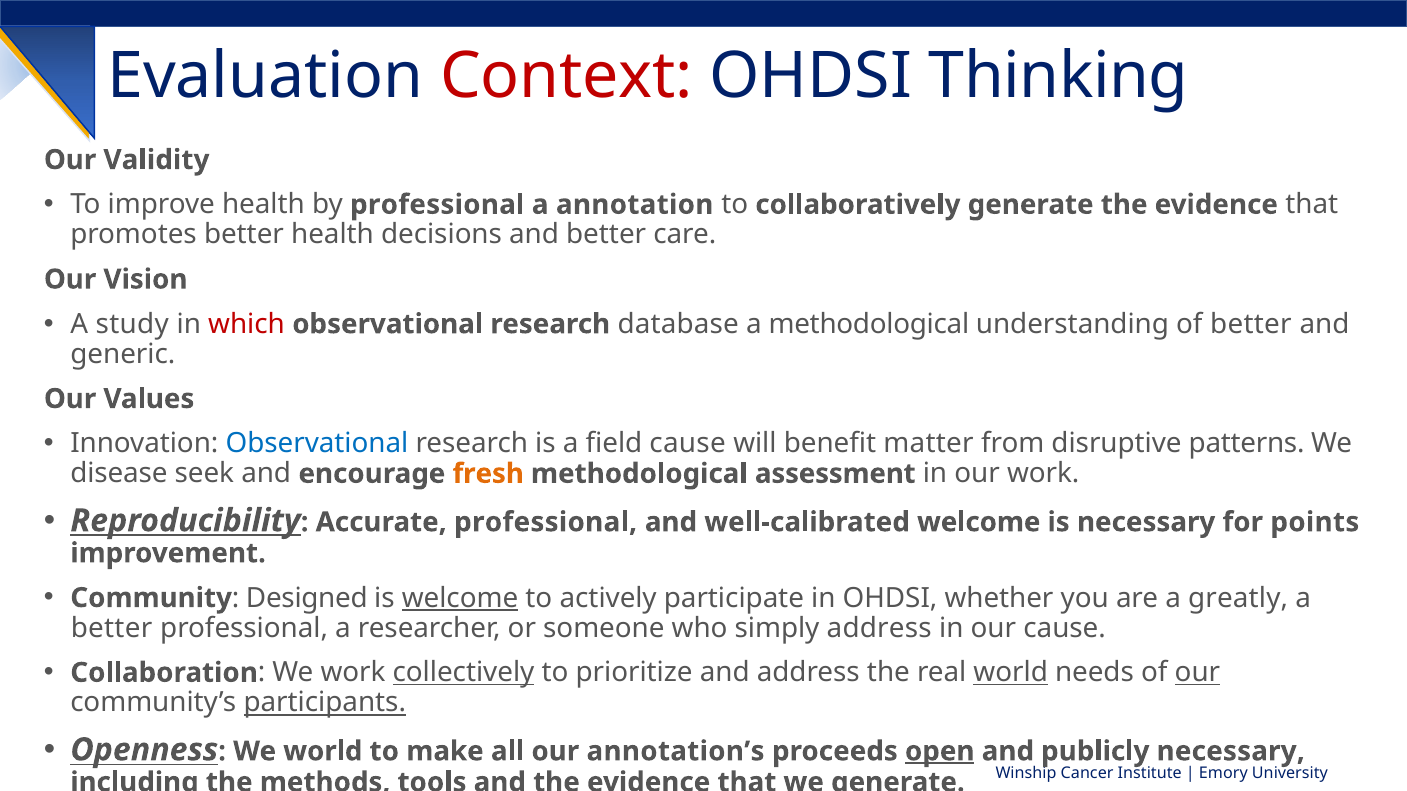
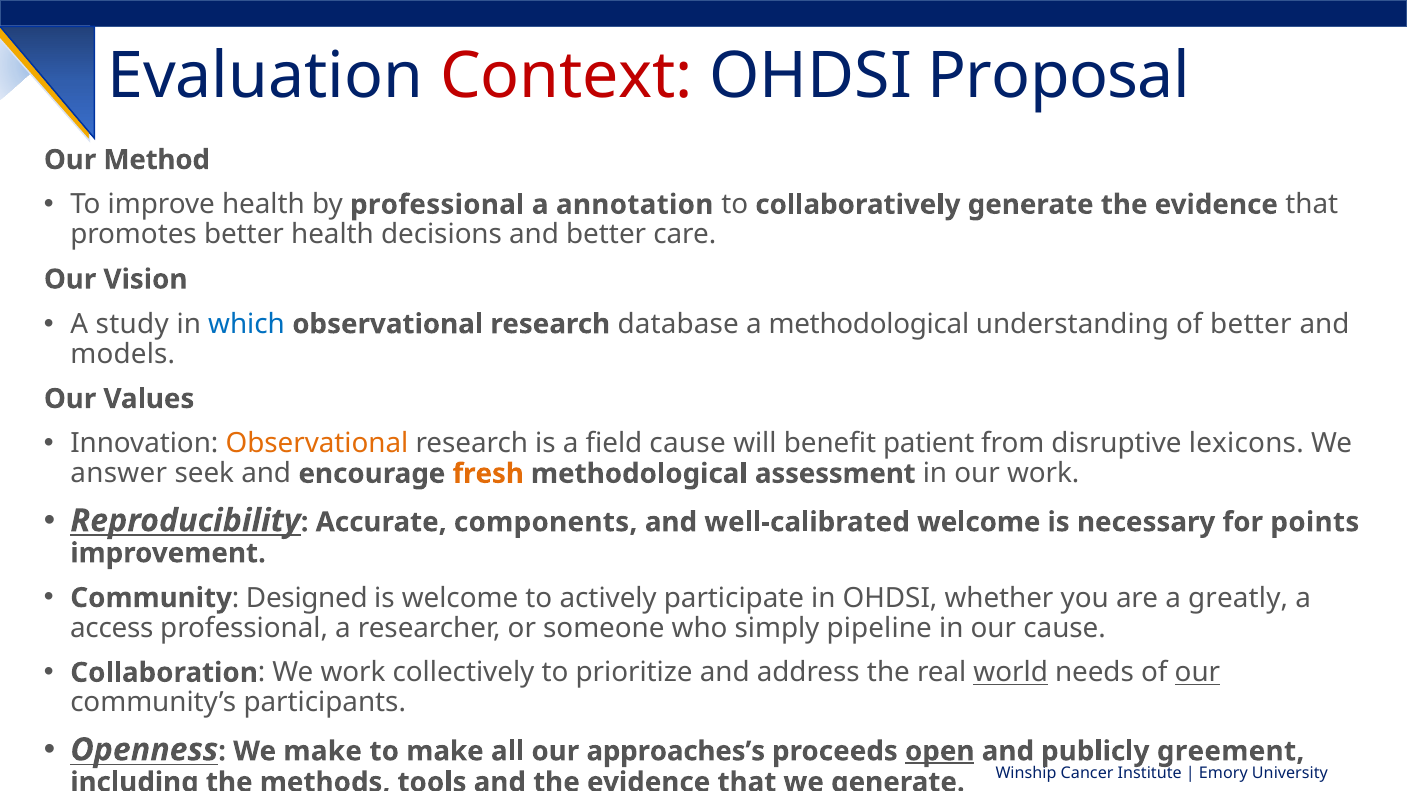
Thinking: Thinking -> Proposal (1059, 76)
Validity: Validity -> Method (157, 160)
which colour: red -> blue (247, 324)
generic: generic -> models (123, 354)
Observational colour: blue -> orange (317, 444)
matter: matter -> patient (929, 444)
patterns: patterns -> lexicons (1246, 444)
disease: disease -> answer (119, 474)
Accurate professional: professional -> components (546, 522)
welcome underline: present -> none (460, 598)
better: better -> access (112, 628)
simply address: address -> pipeline (879, 628)
collectively underline: present -> none (463, 673)
participants underline: present -> none (325, 703)
We world: world -> make (323, 752)
annotation’s: annotation’s -> approaches’s (676, 752)
publicly necessary: necessary -> greement (1231, 752)
